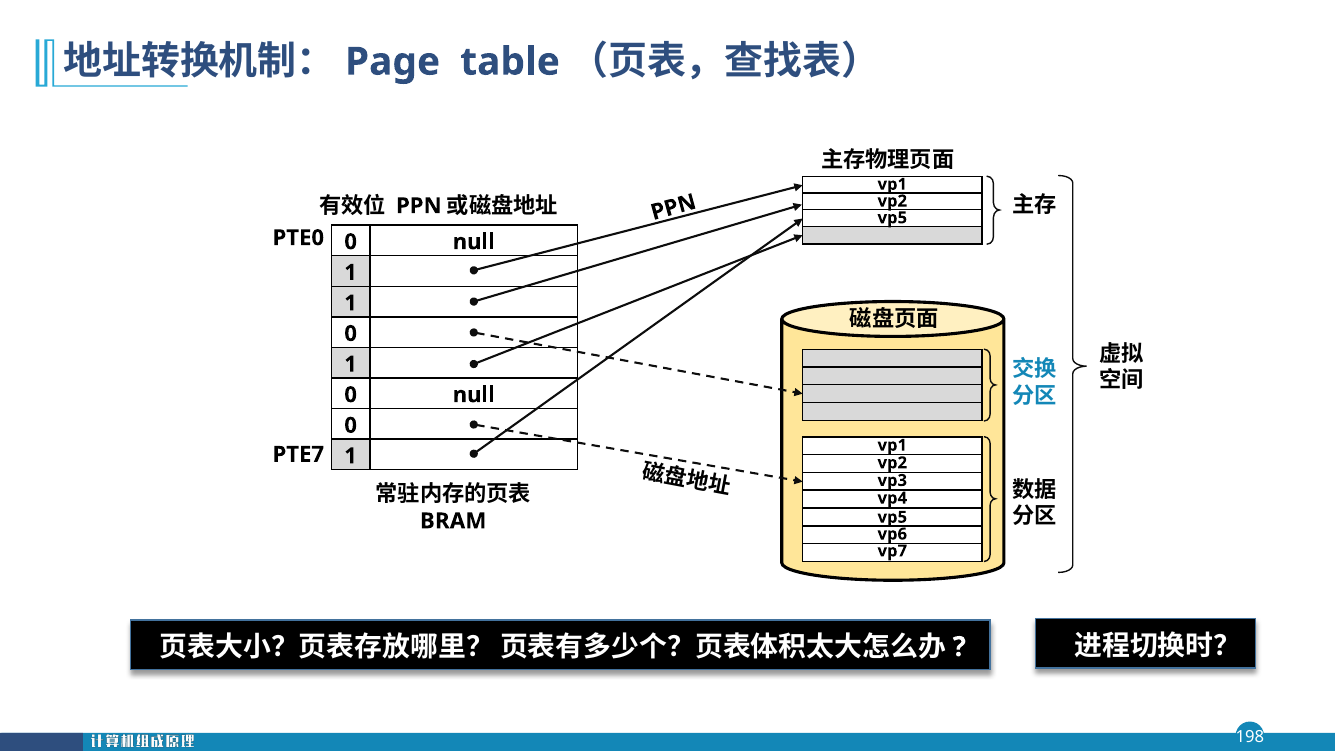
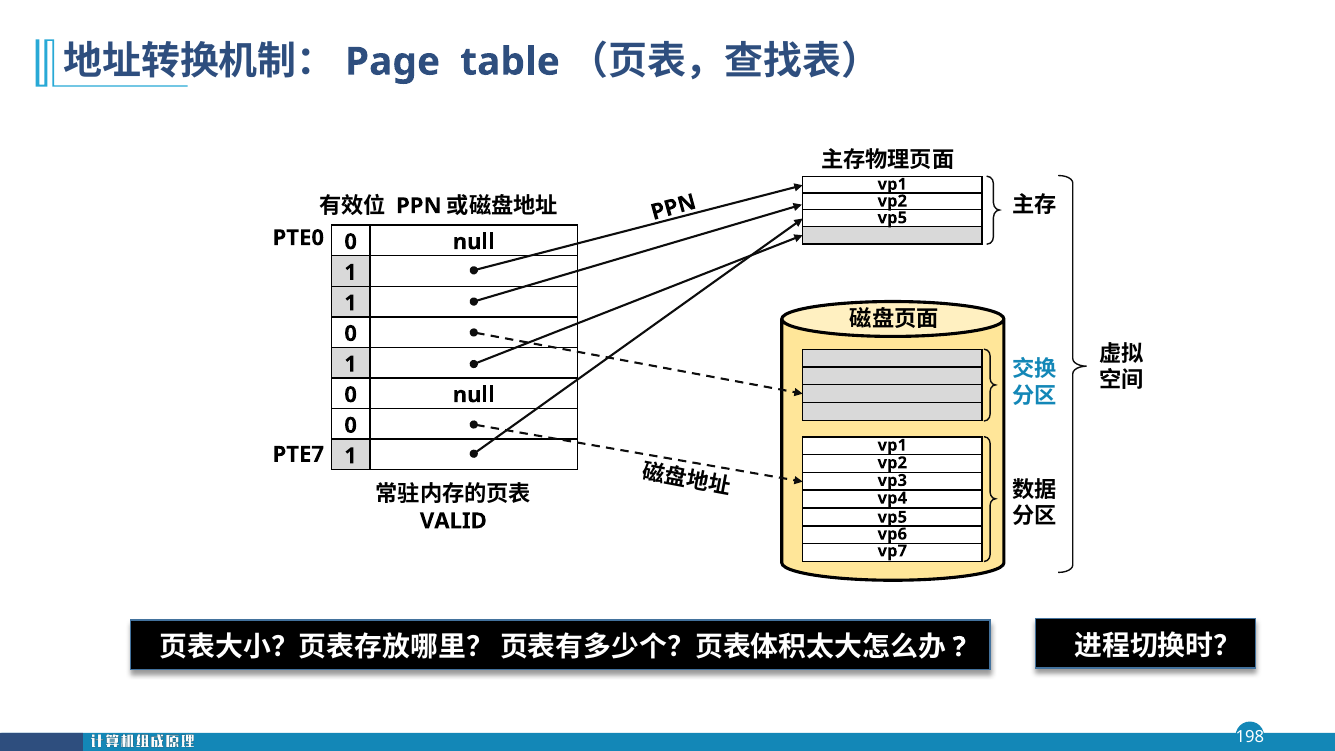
BRAM: BRAM -> VALID (453, 521)
